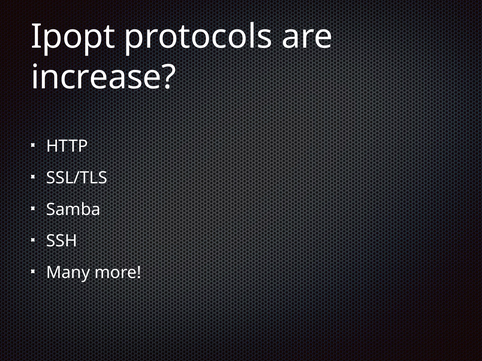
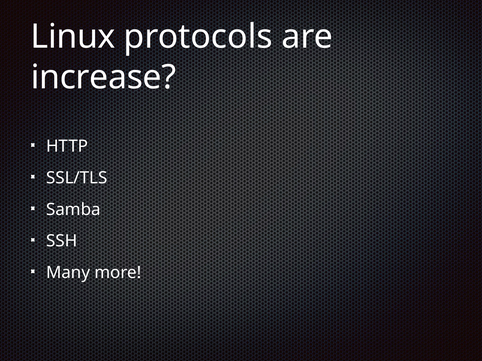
Ipopt: Ipopt -> Linux (73, 37)
